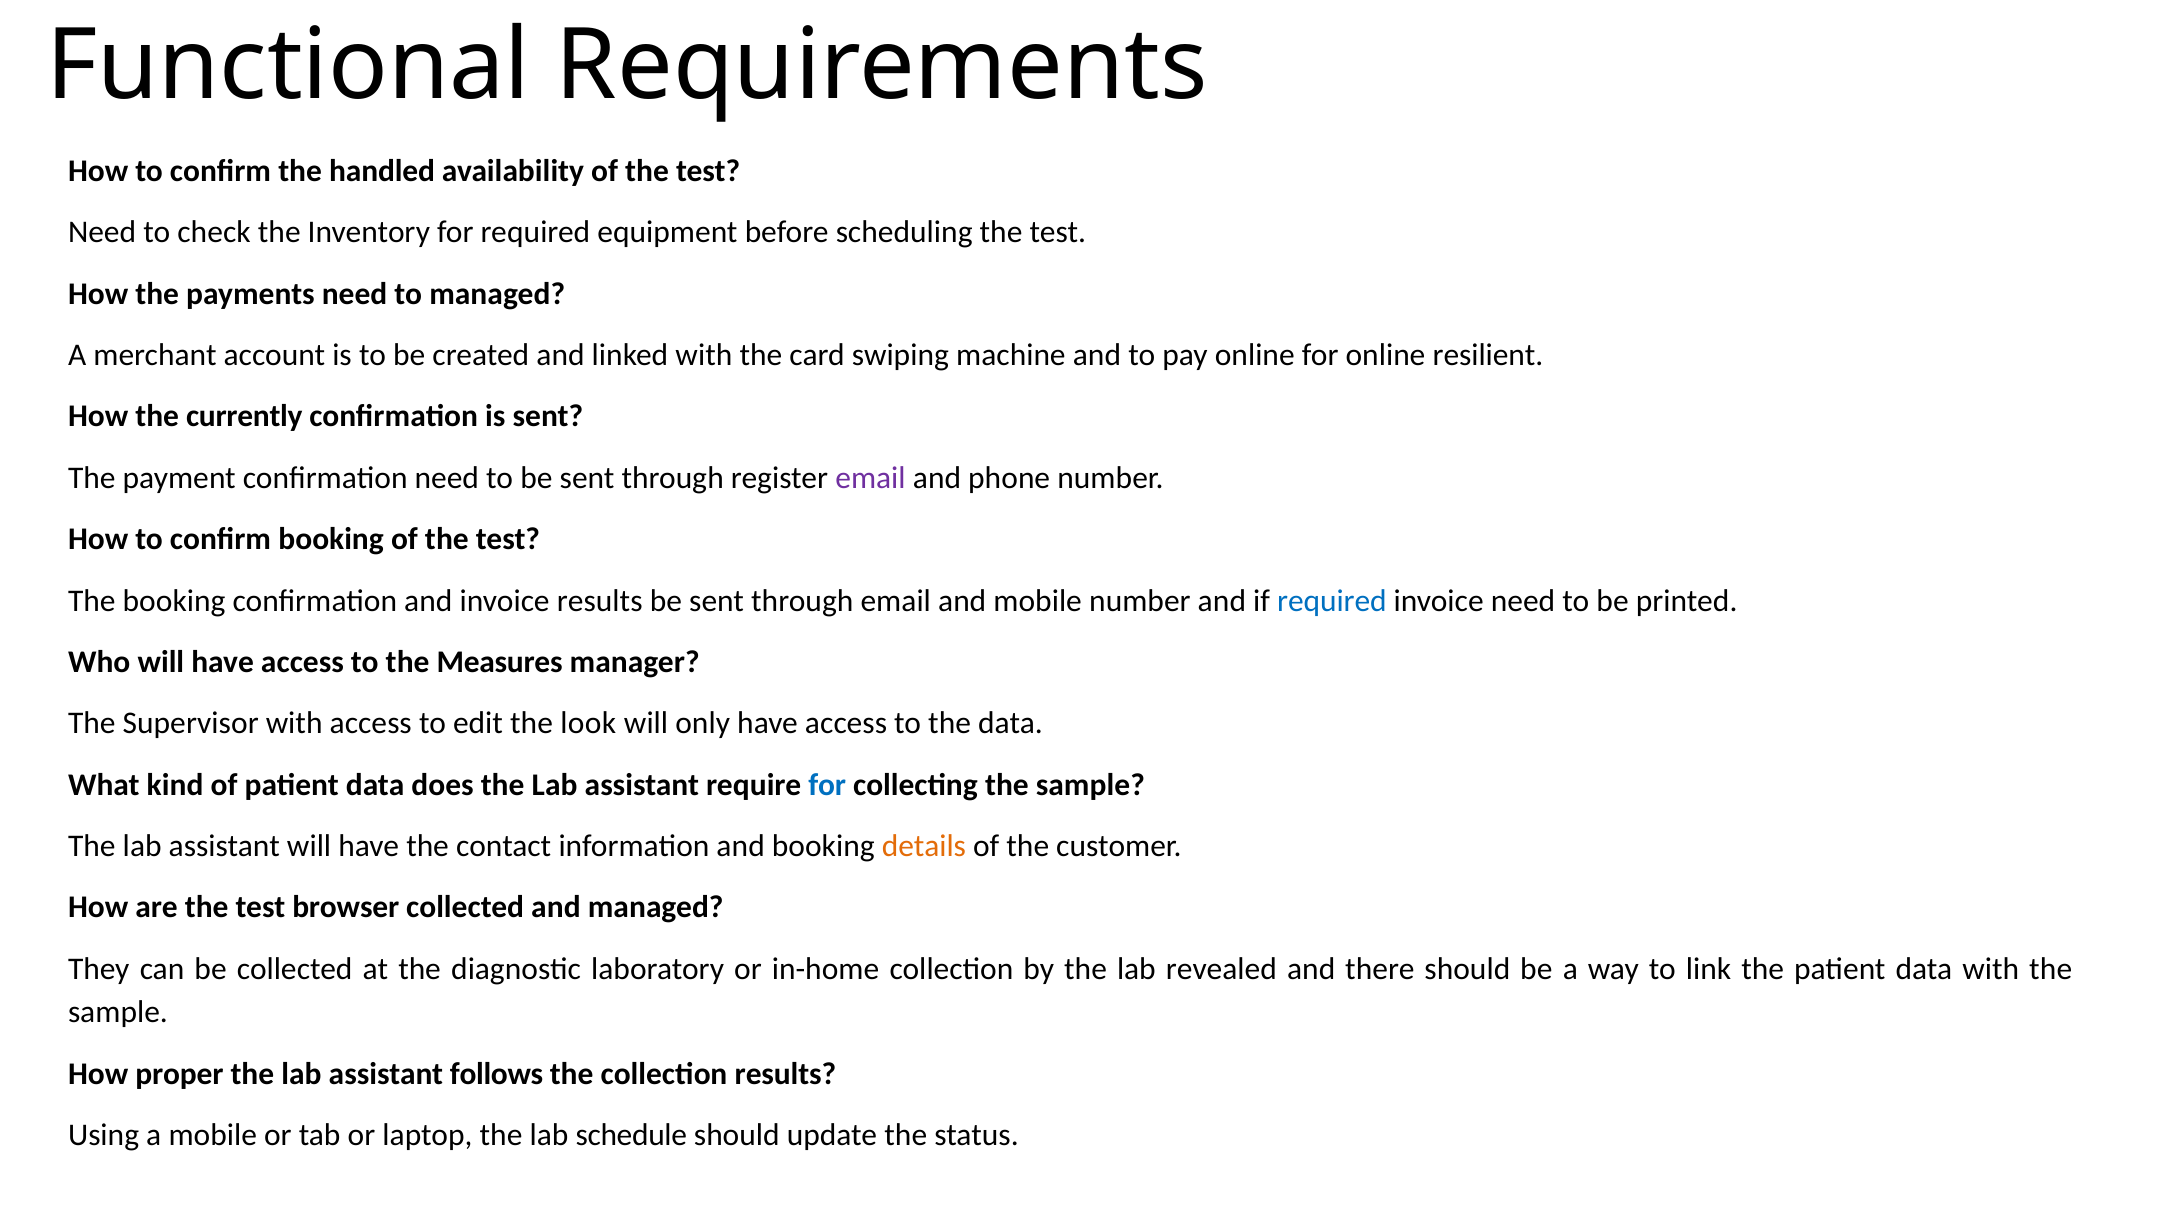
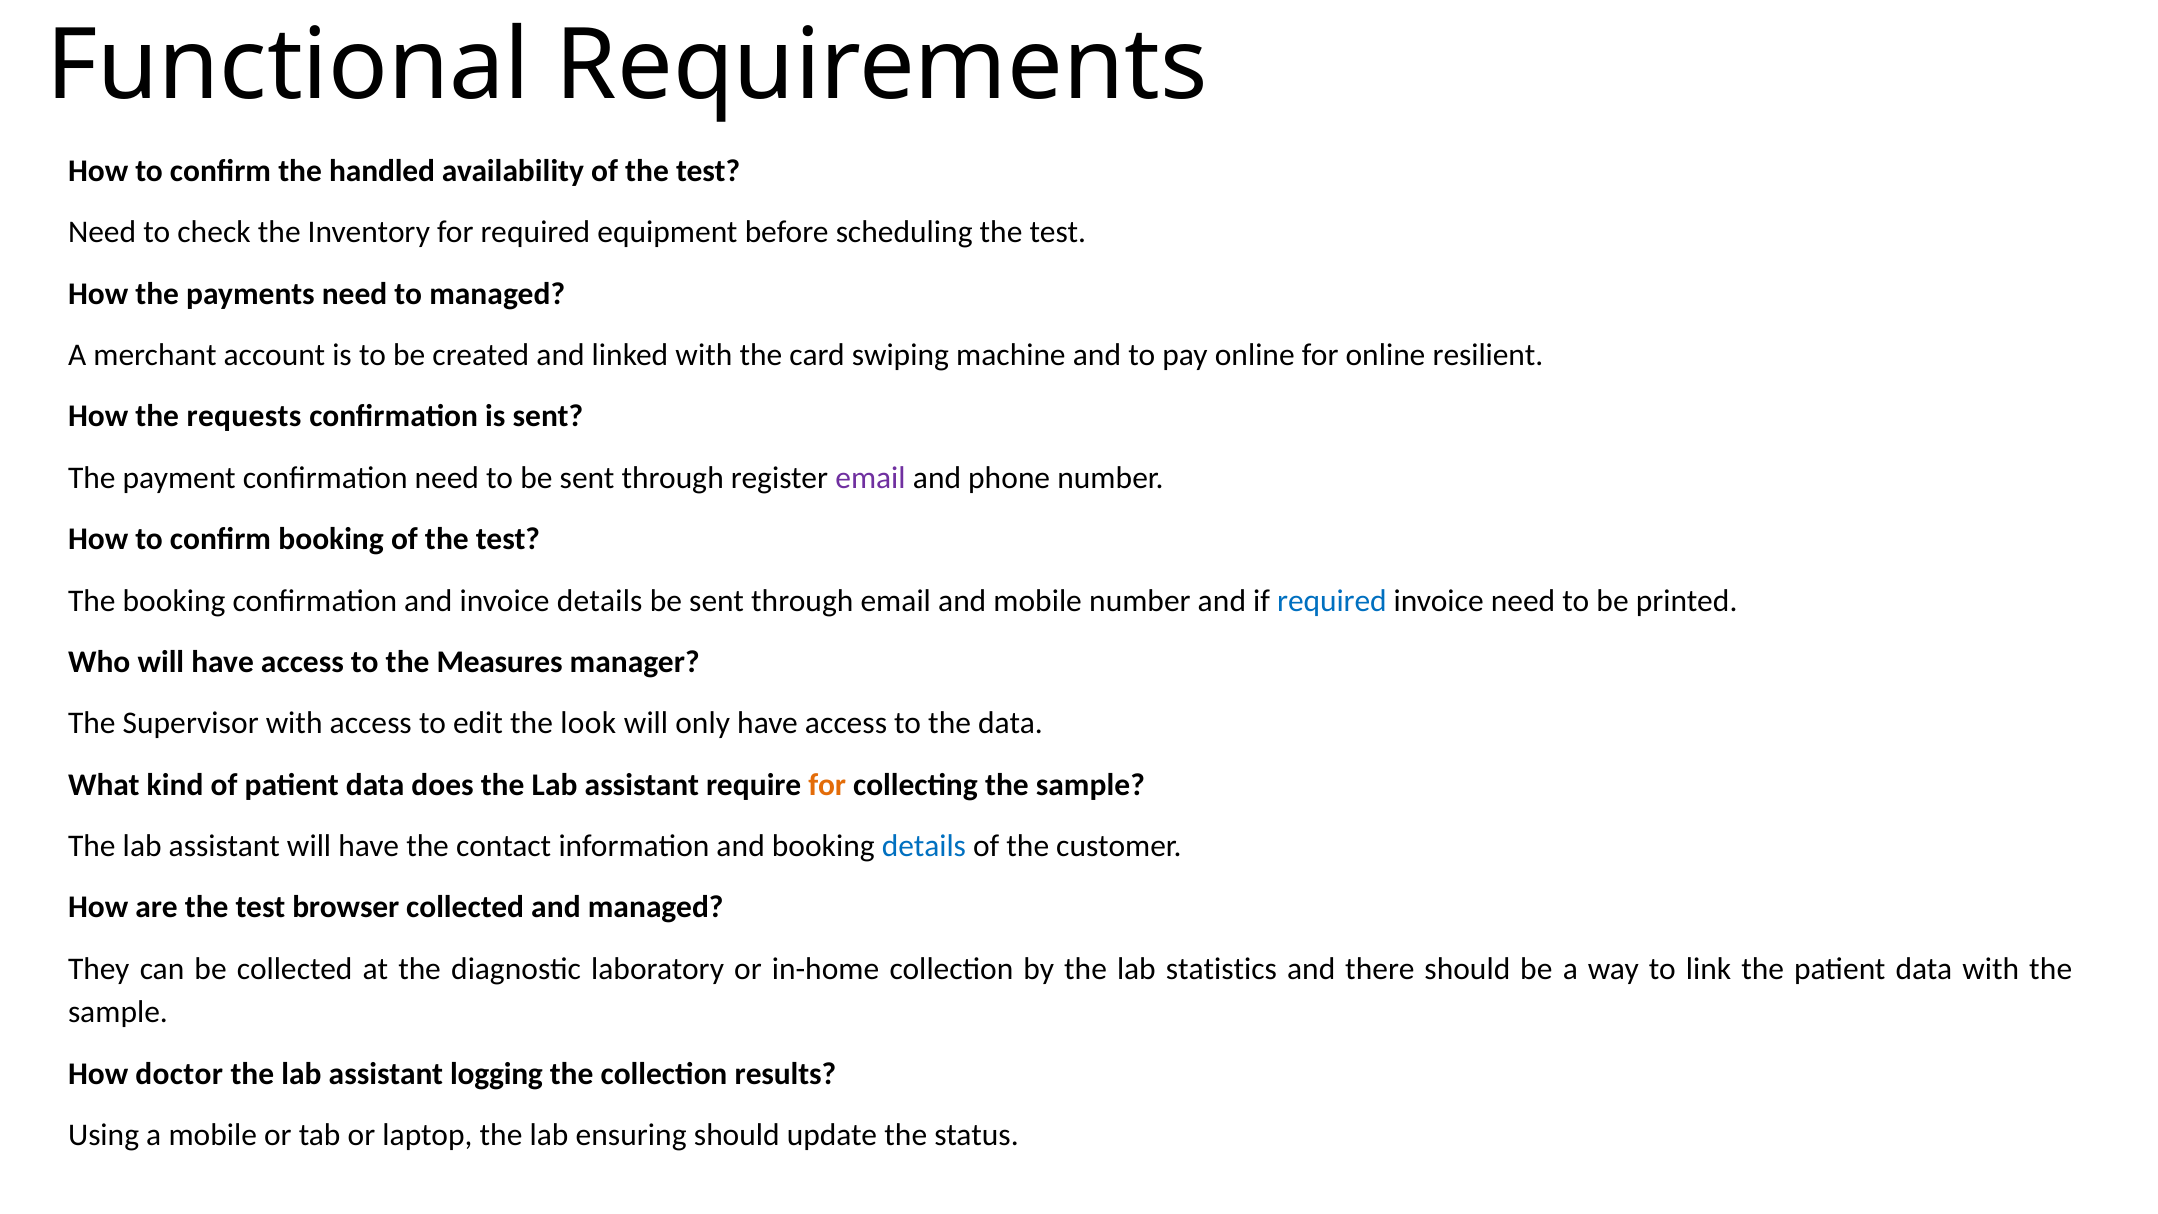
currently: currently -> requests (244, 417)
invoice results: results -> details (600, 601)
for colour: blue -> orange (827, 785)
details colour: orange -> blue (924, 846)
revealed: revealed -> statistics (1221, 969)
proper: proper -> doctor (179, 1074)
follows: follows -> logging (497, 1074)
schedule: schedule -> ensuring (631, 1135)
